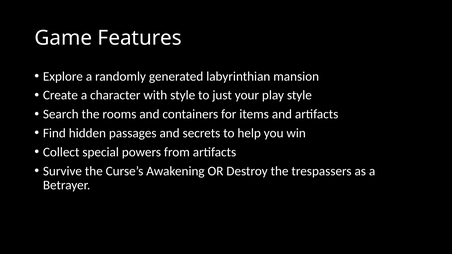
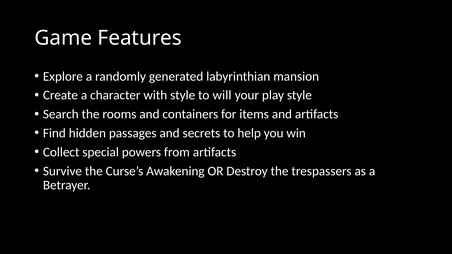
just: just -> will (222, 95)
